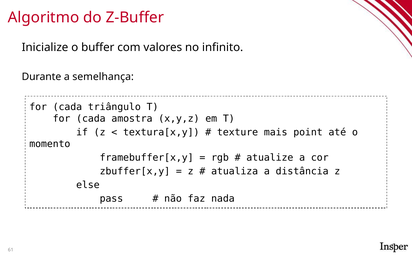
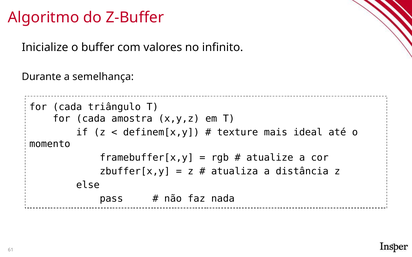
textura[x,y: textura[x,y -> definem[x,y (161, 133)
point: point -> ideal (308, 133)
